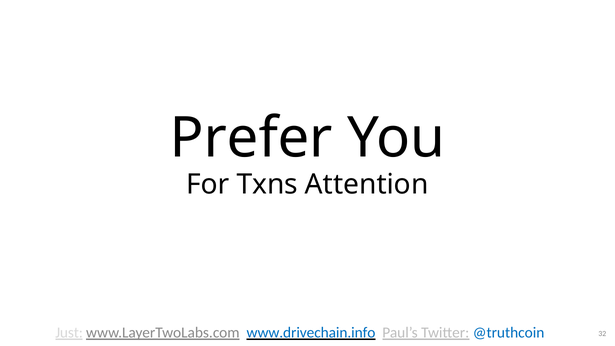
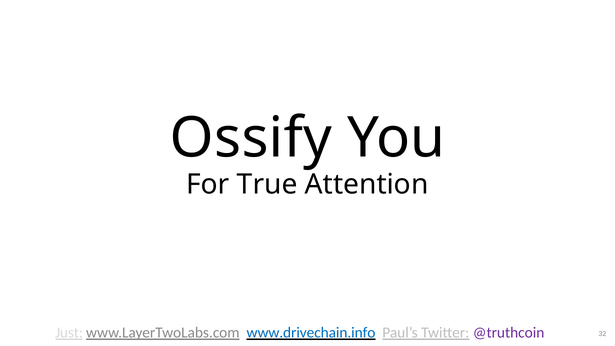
Prefer: Prefer -> Ossify (251, 138)
Txns: Txns -> True (267, 184)
@truthcoin colour: blue -> purple (509, 333)
